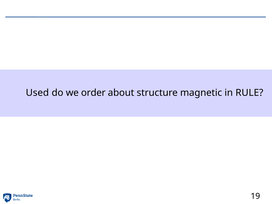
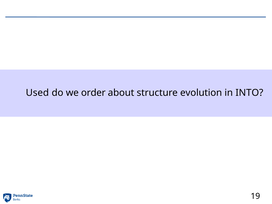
magnetic: magnetic -> evolution (201, 93)
RULE: RULE -> INTO (249, 93)
